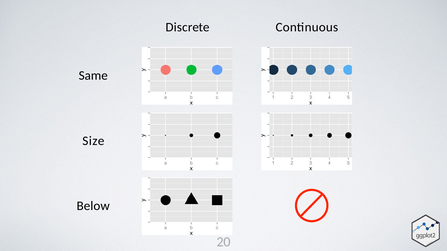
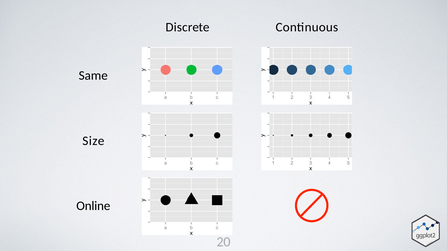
Below: Below -> Online (93, 206)
